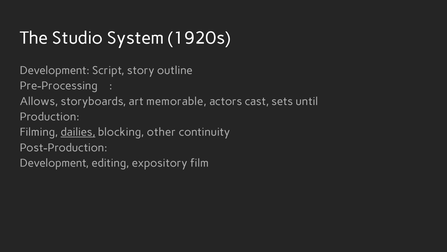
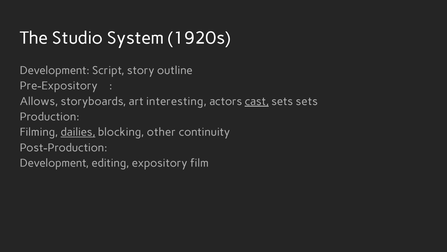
Pre-Processing: Pre-Processing -> Pre-Expository (59, 86)
memorable: memorable -> interesting (176, 101)
cast underline: none -> present (257, 101)
sets until: until -> sets (307, 101)
